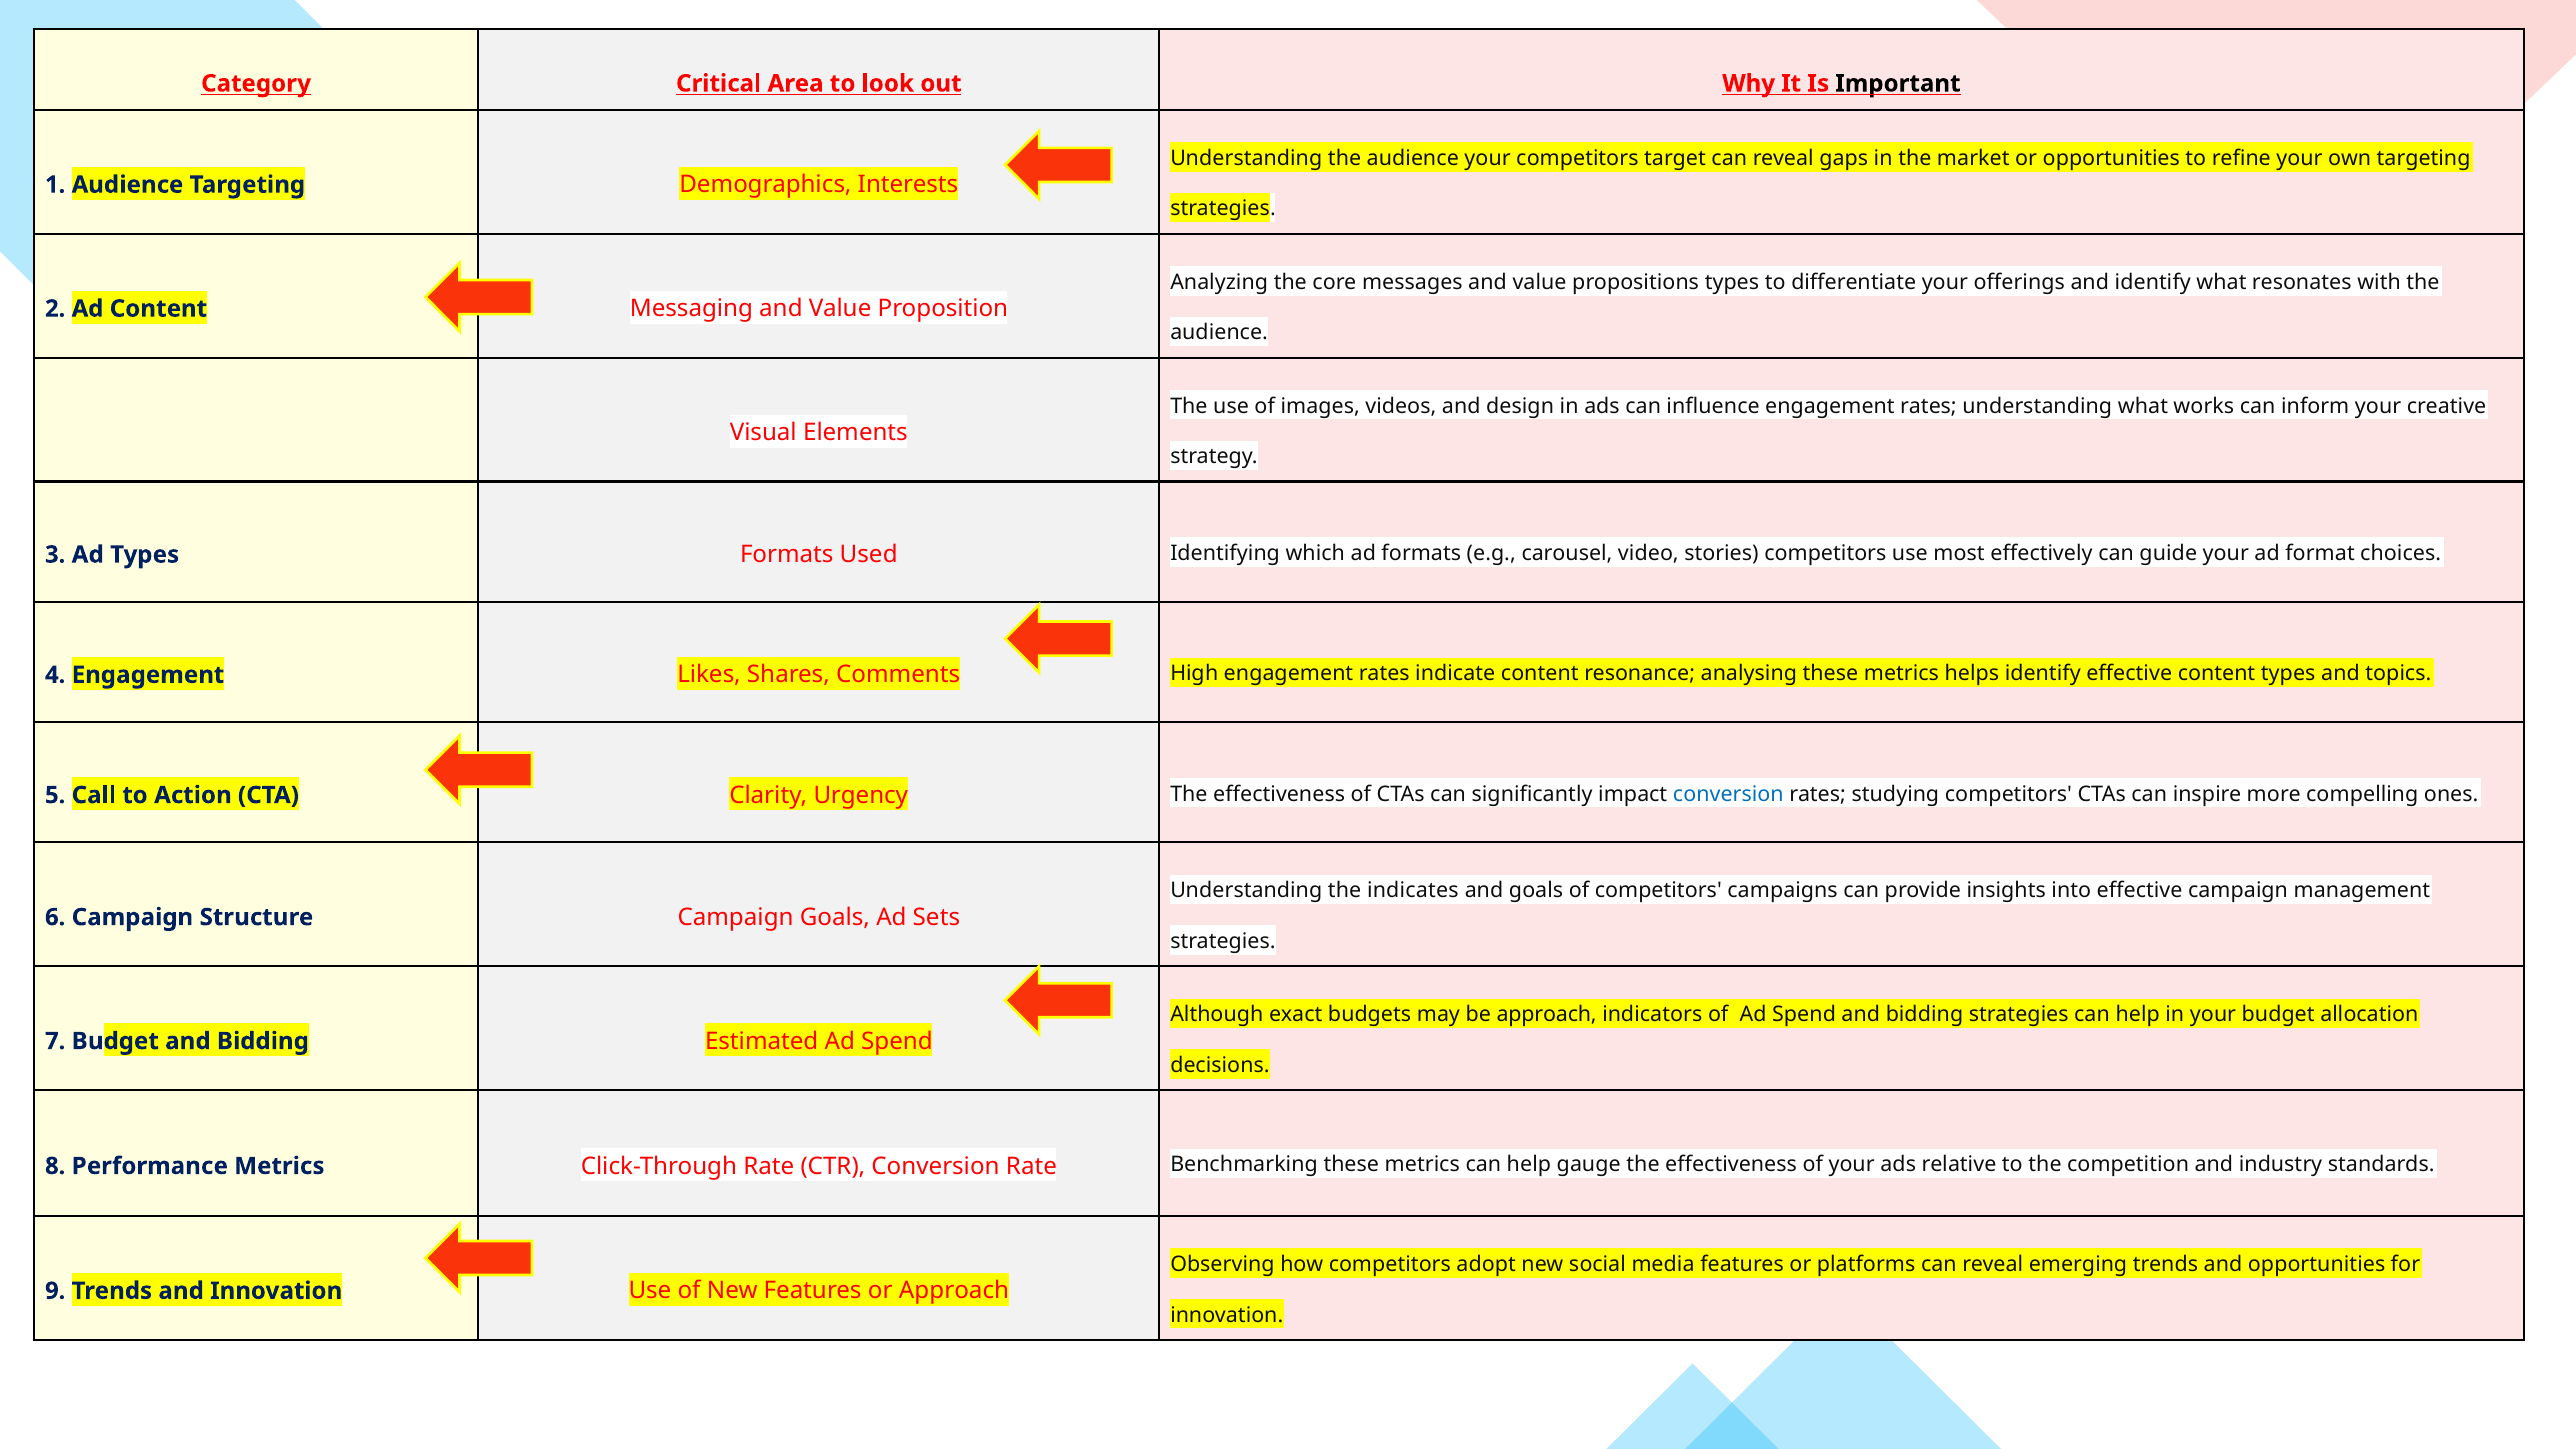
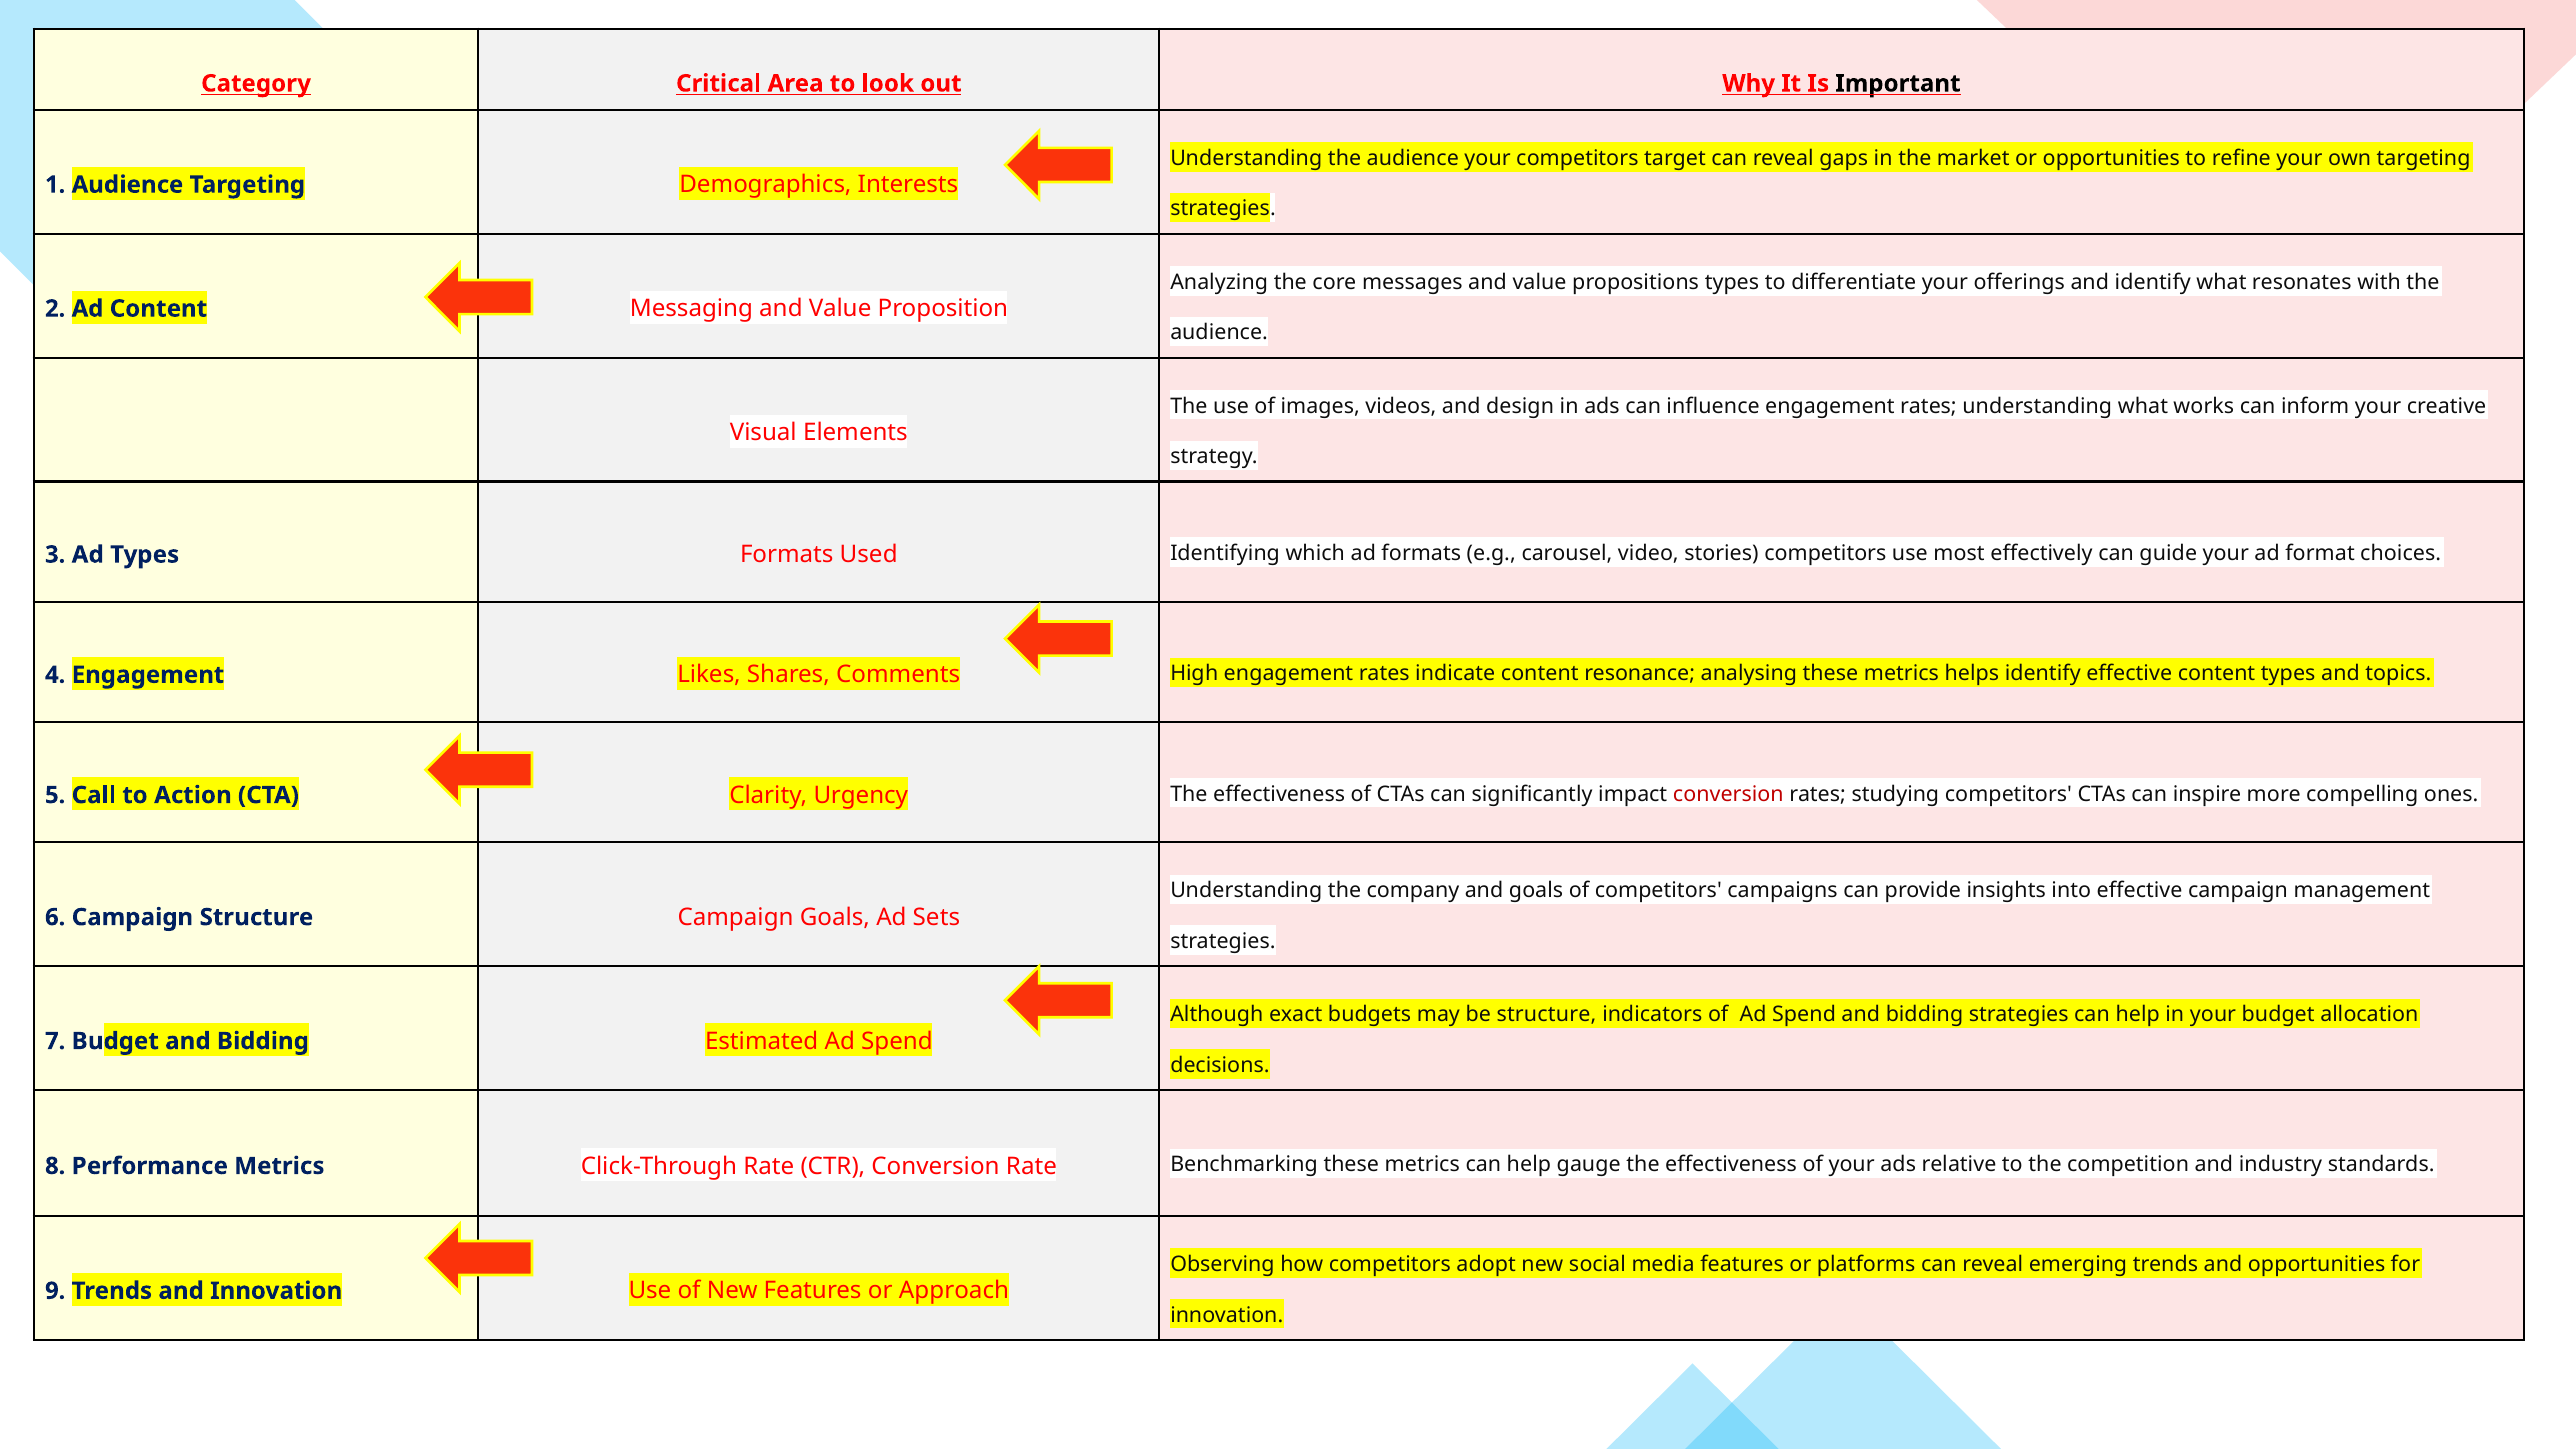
conversion colour: blue -> red (1728, 794)
indicates: indicates -> company (1413, 891)
be approach: approach -> structure (1546, 1015)
